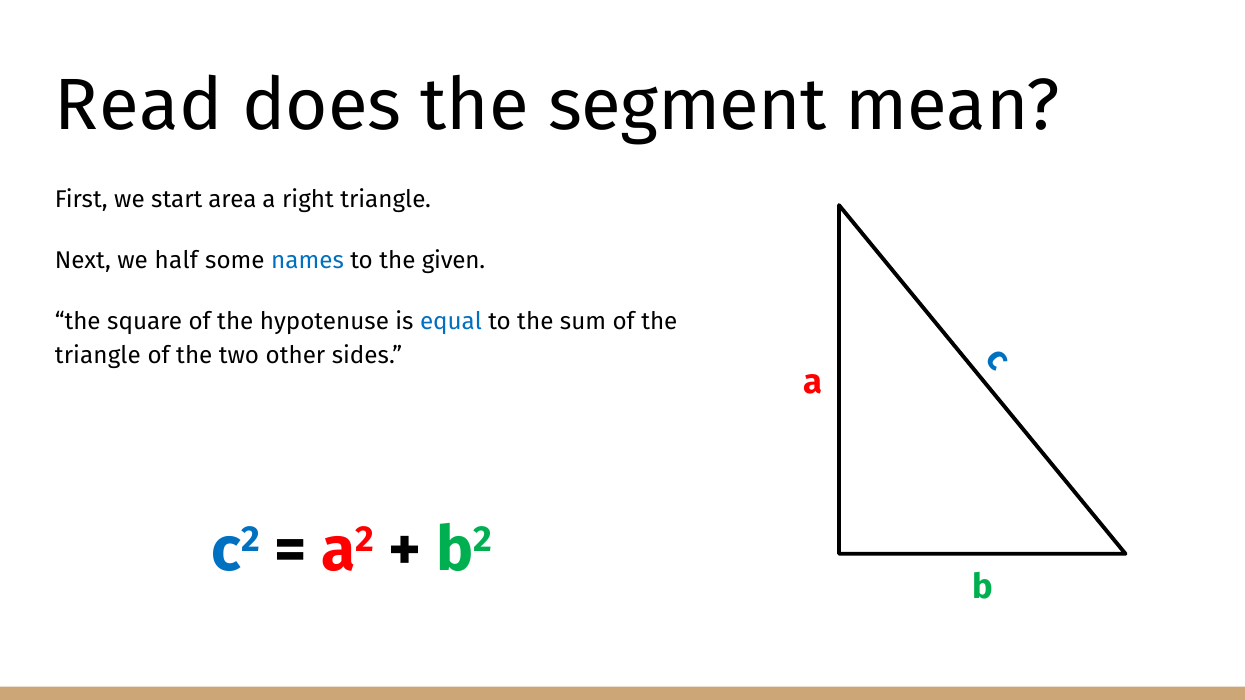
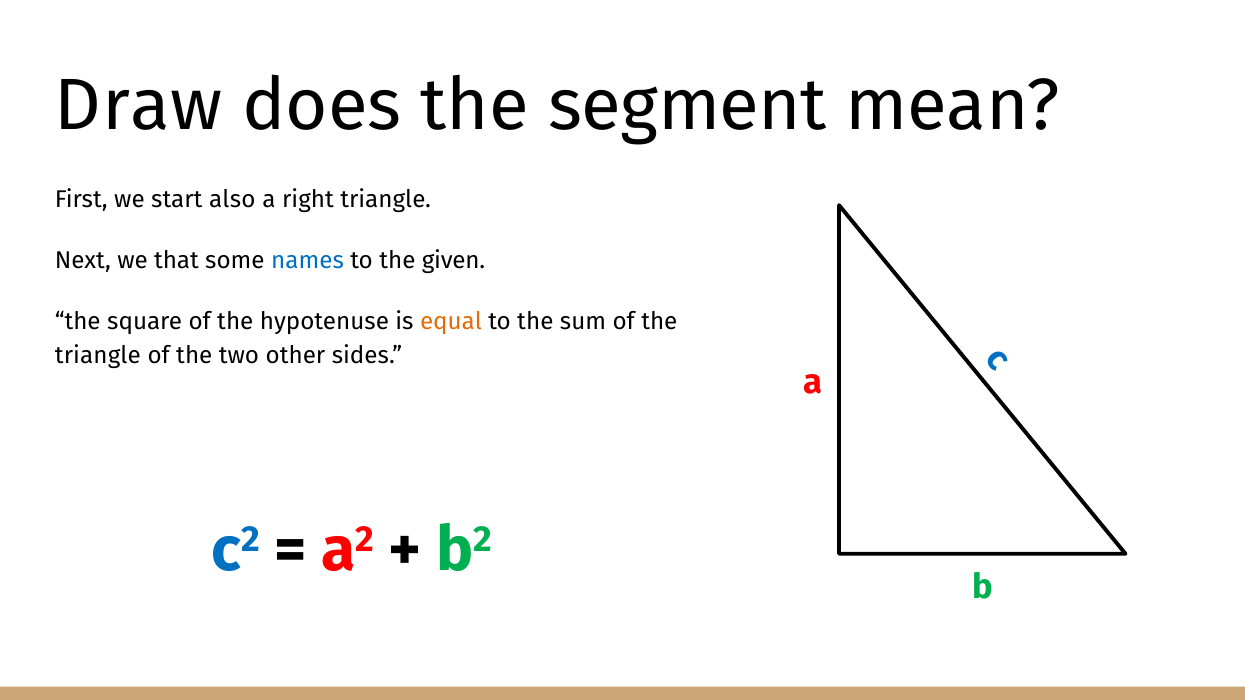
Read: Read -> Draw (139, 105)
area: area -> also (232, 200)
half: half -> that (177, 261)
equal colour: blue -> orange (451, 322)
